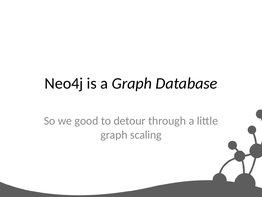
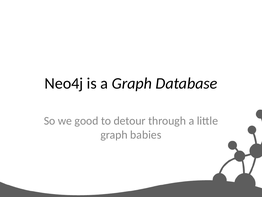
scaling: scaling -> babies (146, 134)
